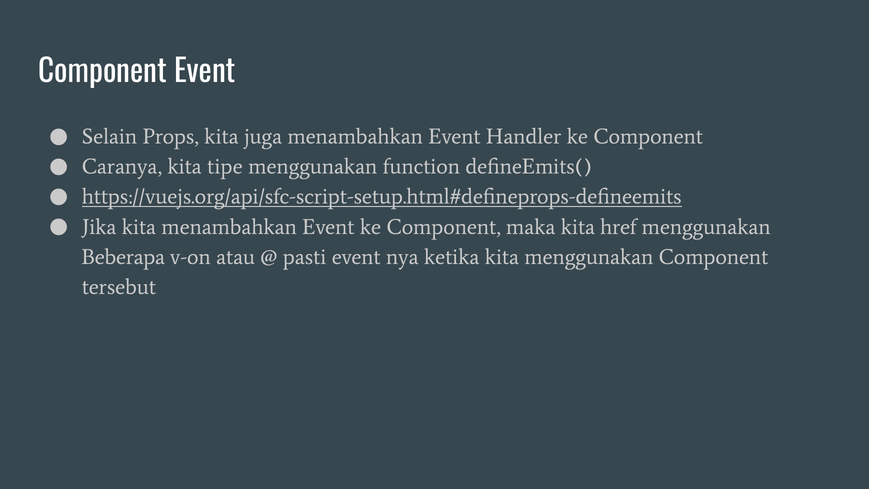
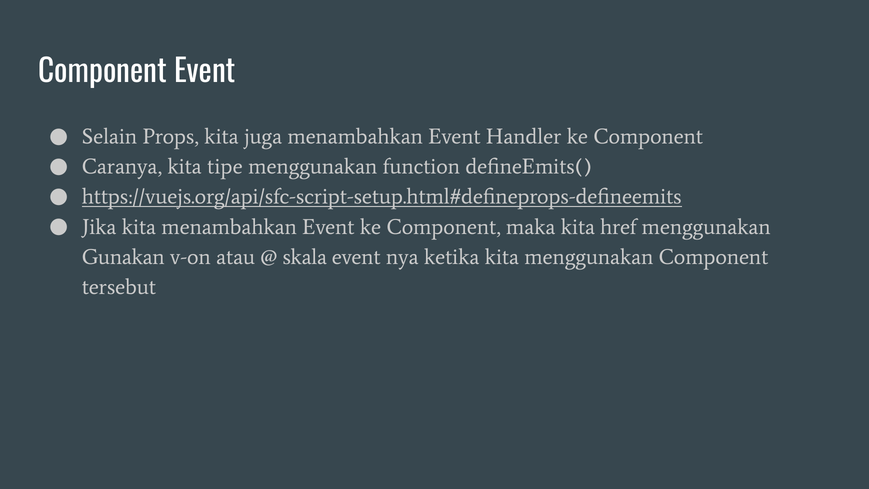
Beberapa: Beberapa -> Gunakan (123, 257)
pasti: pasti -> skala (305, 257)
